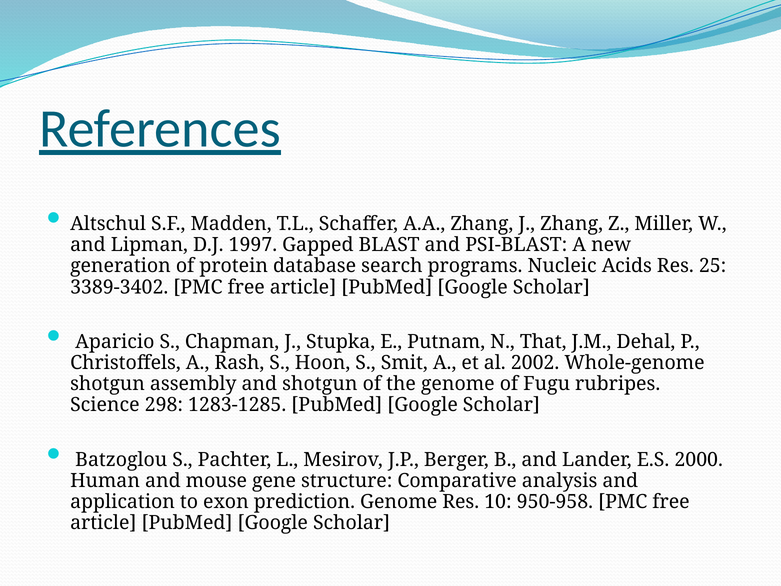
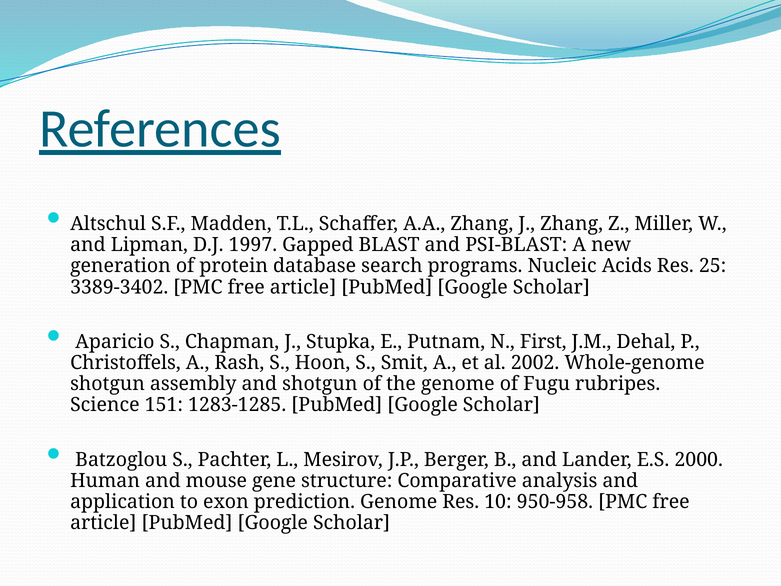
That: That -> First (543, 342)
298: 298 -> 151 (164, 405)
